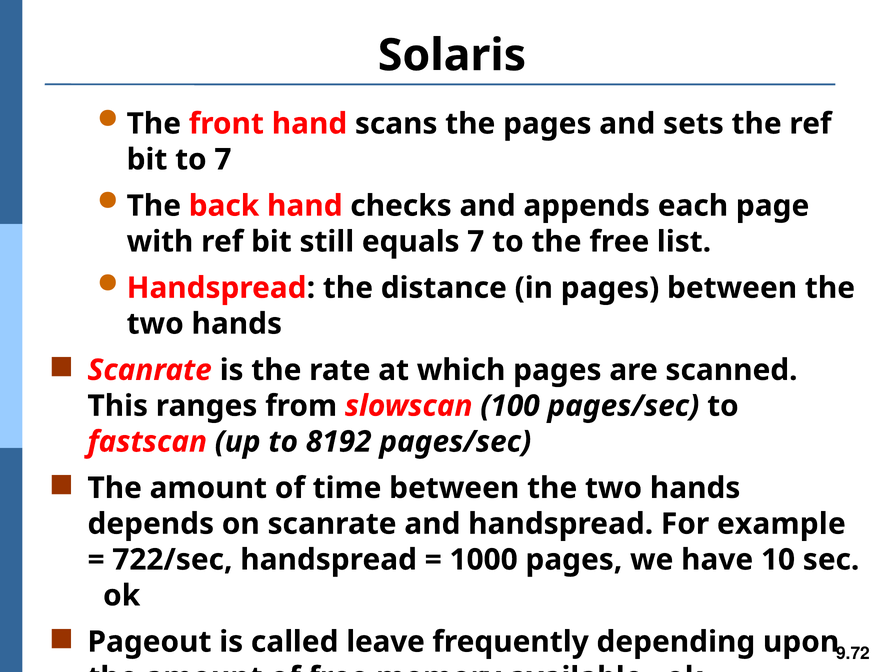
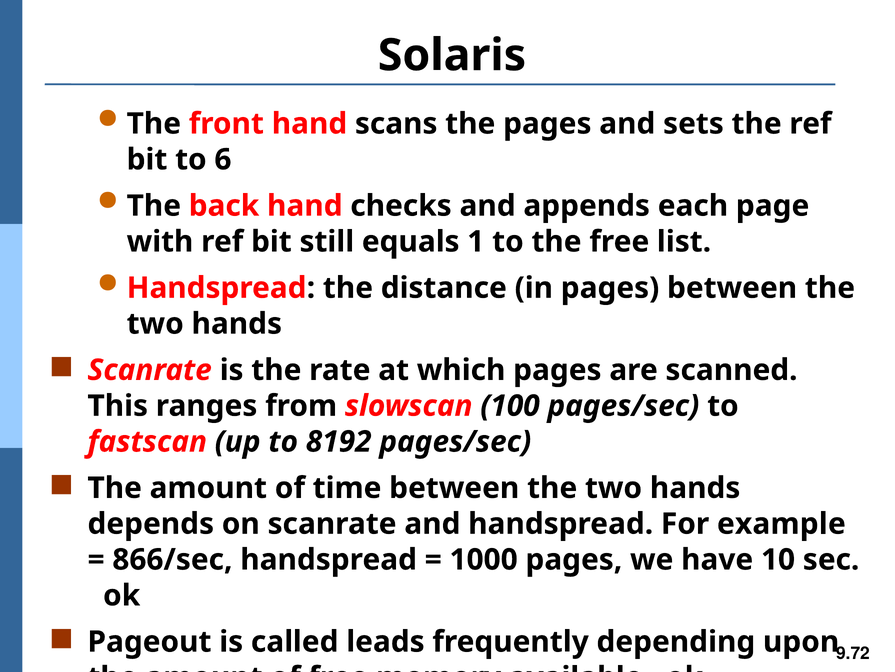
to 7: 7 -> 6 (223, 159)
equals 7: 7 -> 1 (476, 241)
722/sec: 722/sec -> 866/sec (172, 559)
leave: leave -> leads (385, 641)
